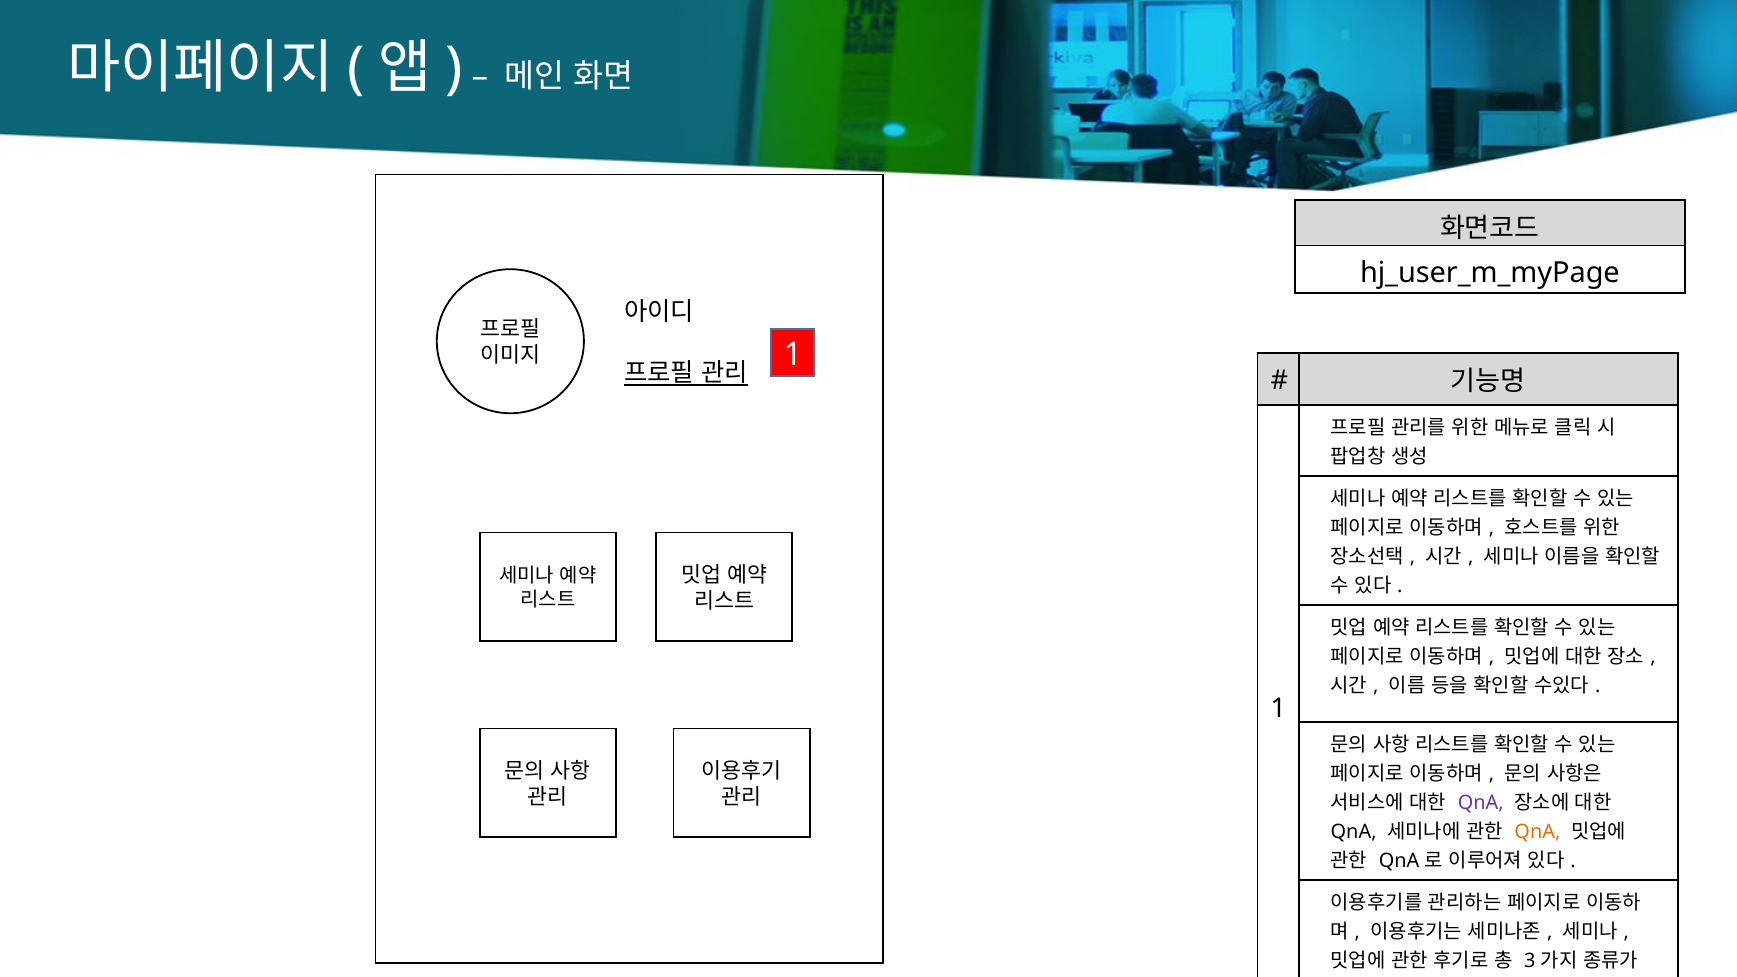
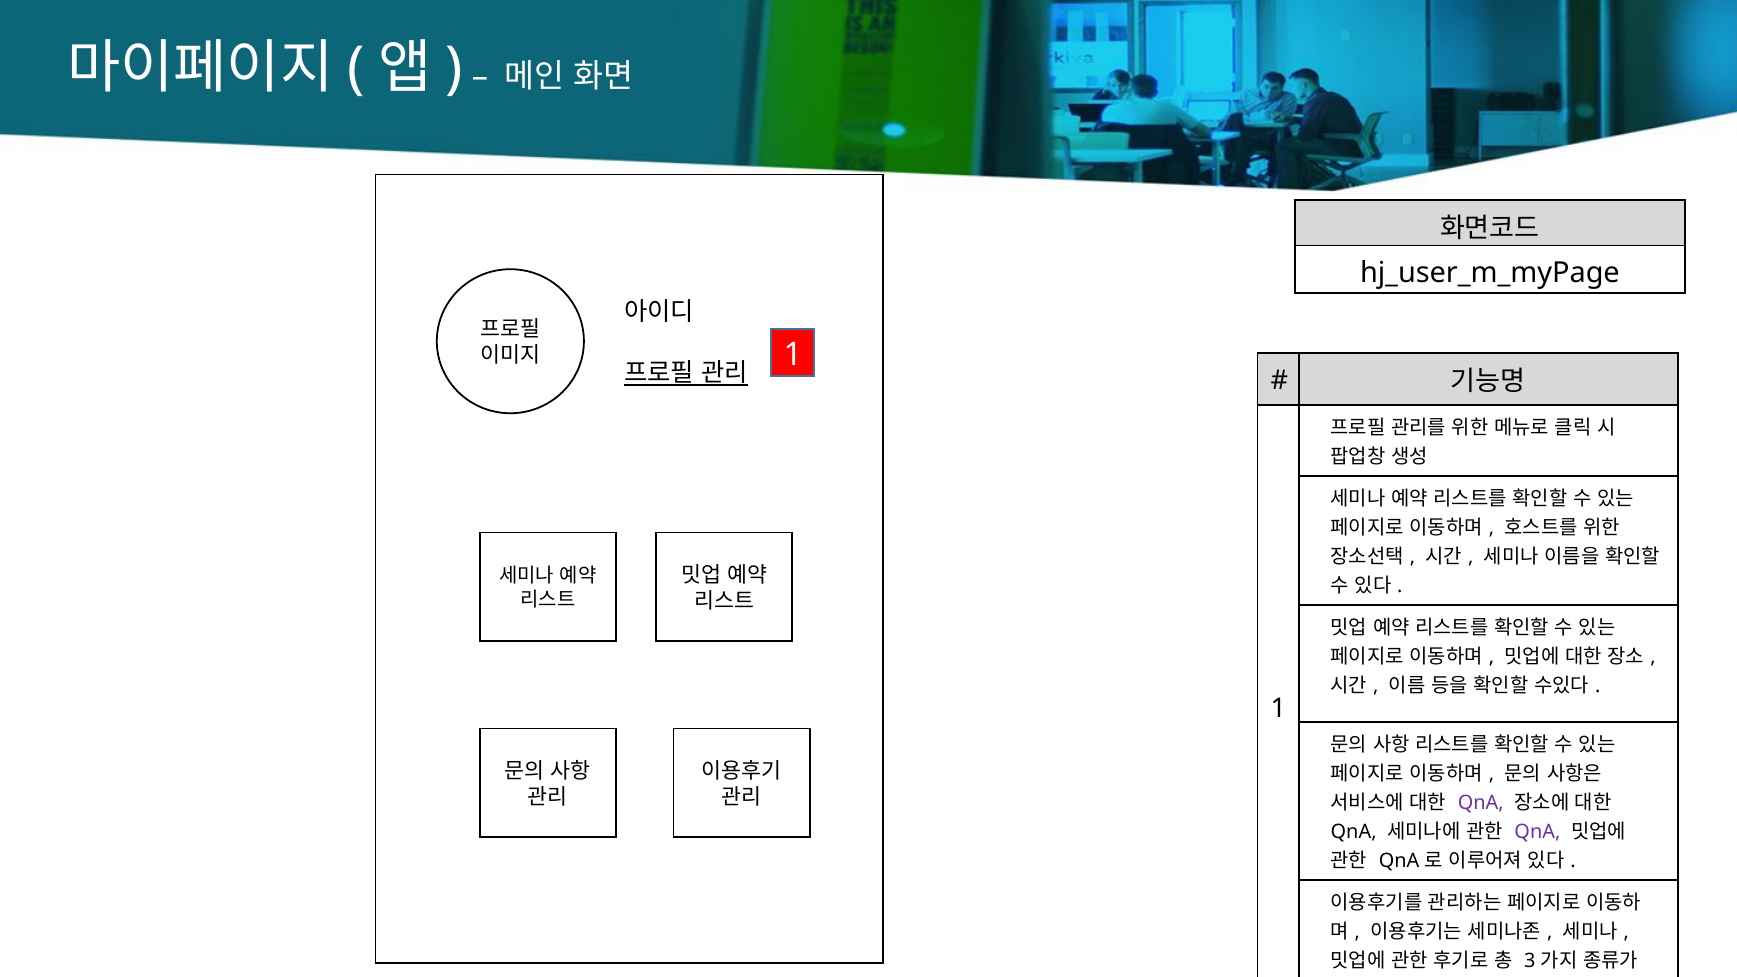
QnA colour: orange -> purple (1537, 832)
